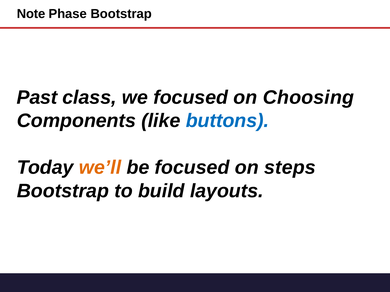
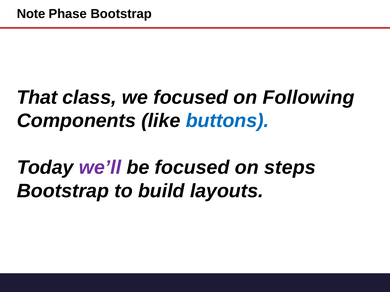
Past: Past -> That (37, 98)
Choosing: Choosing -> Following (309, 98)
we’ll colour: orange -> purple (100, 168)
